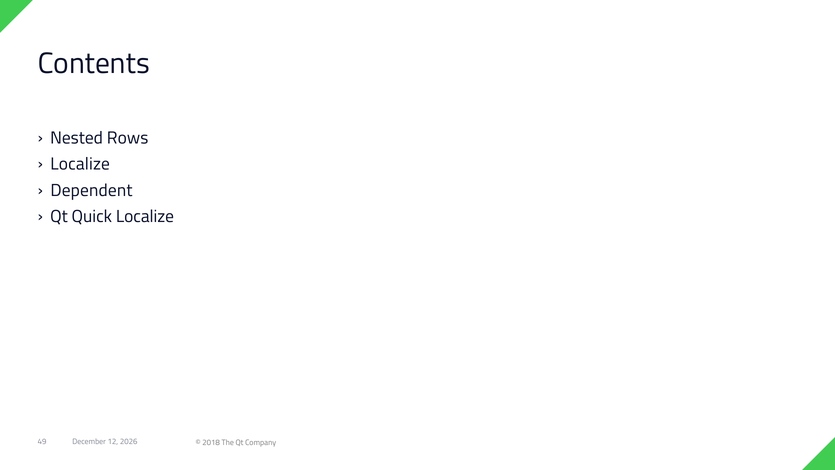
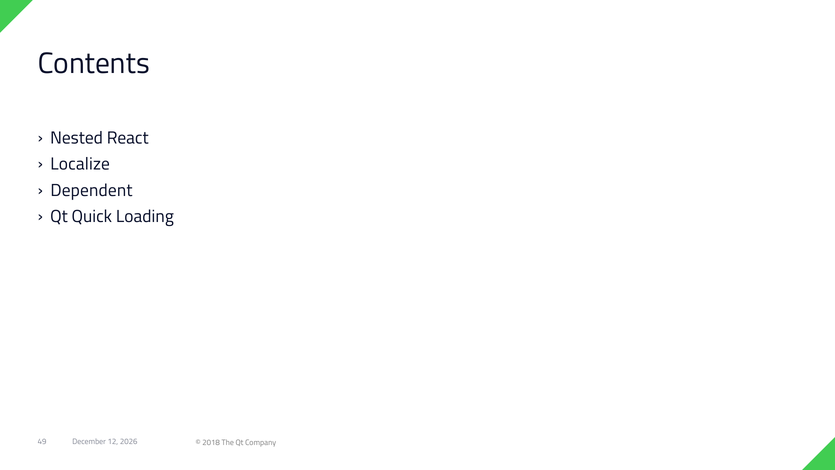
Rows: Rows -> React (128, 138)
Quick Localize: Localize -> Loading (145, 216)
